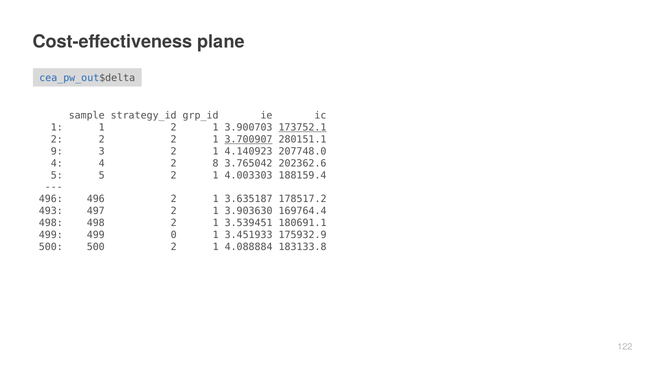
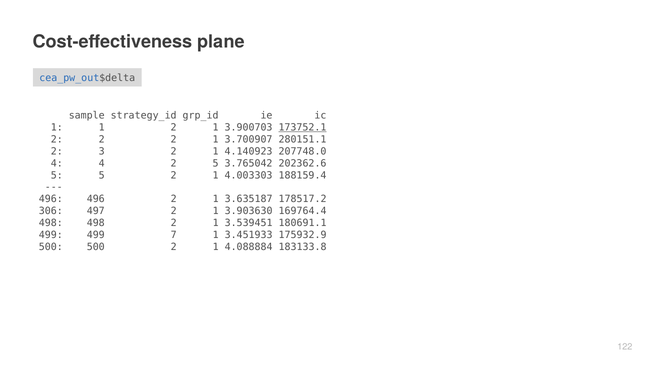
3.700907 underline: present -> none (249, 139)
9: 9 -> 2 (57, 151)
2 8: 8 -> 5 (216, 163)
493: 493 -> 306 (51, 211)
0: 0 -> 7 (174, 235)
